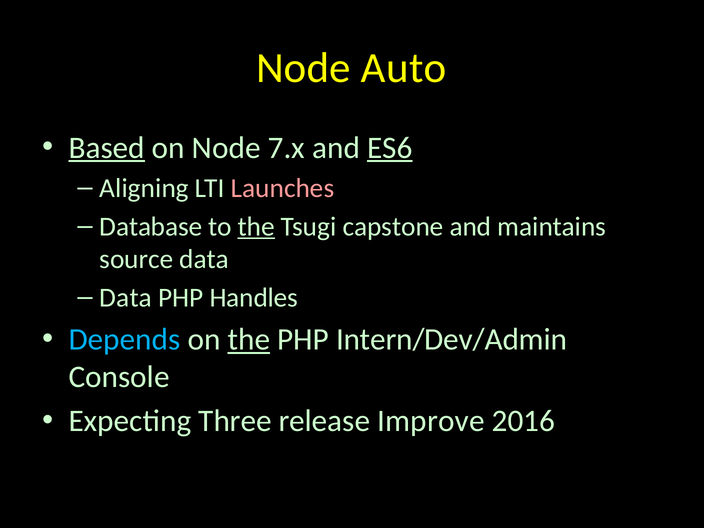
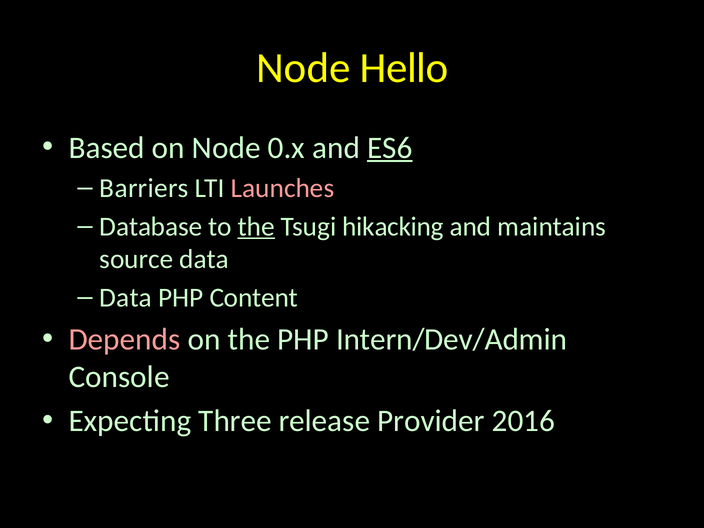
Auto: Auto -> Hello (404, 68)
Based underline: present -> none (107, 148)
7.x: 7.x -> 0.x (286, 148)
Aligning: Aligning -> Barriers (144, 188)
capstone: capstone -> hikacking (393, 226)
Handles: Handles -> Content (254, 298)
Depends colour: light blue -> pink (125, 339)
the underline: present -> none (249, 339)
Improve: Improve -> Provider (431, 421)
